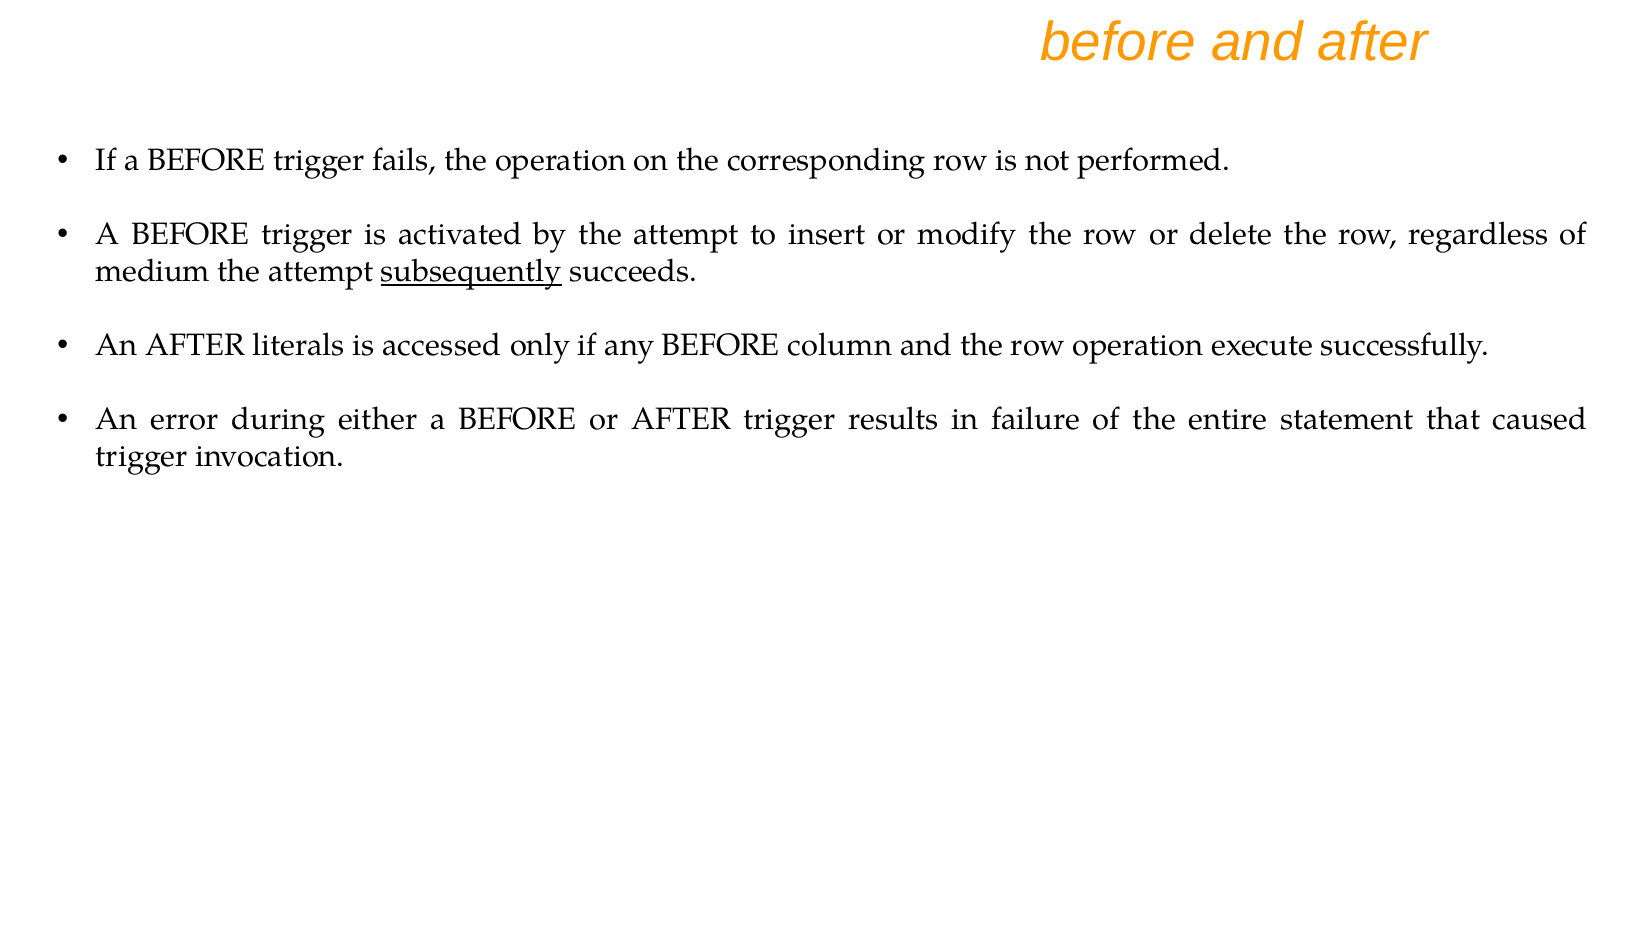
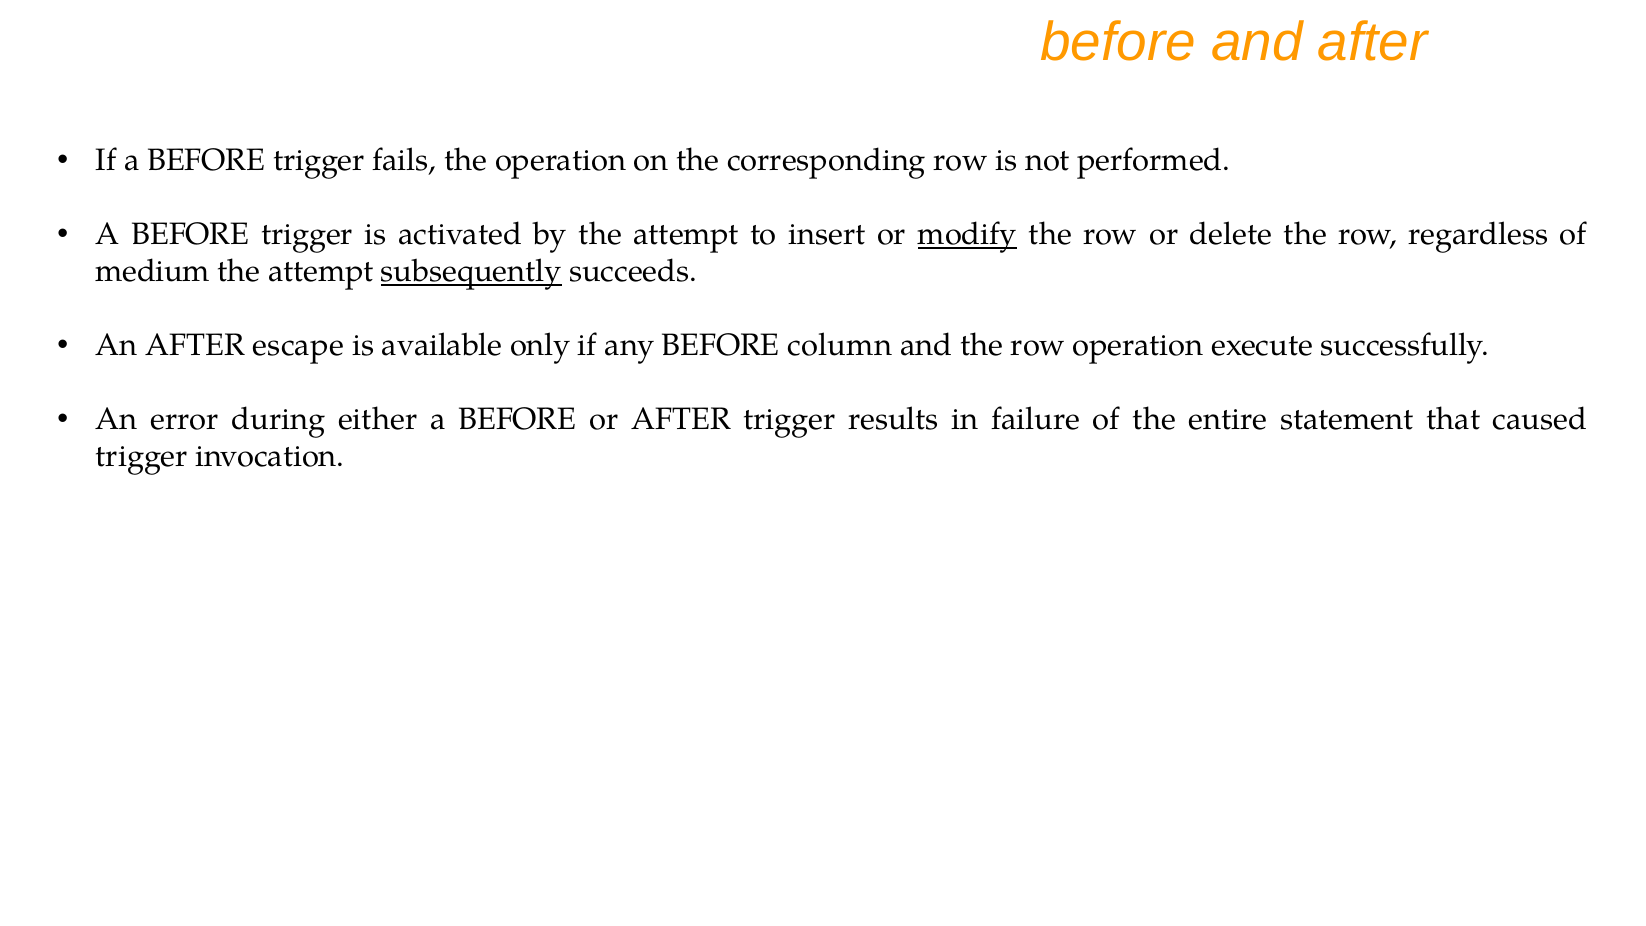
modify underline: none -> present (967, 235)
literals: literals -> escape (298, 346)
accessed: accessed -> available (442, 346)
